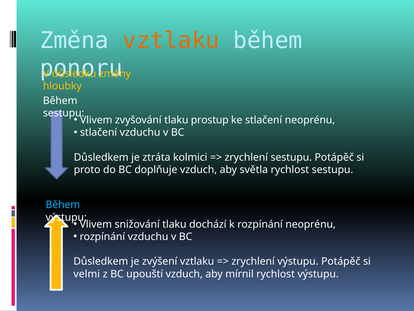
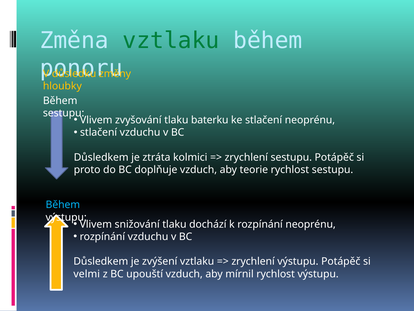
vztlaku colour: orange -> green (171, 41)
prostup: prostup -> baterku (210, 120)
světla: světla -> teorie (254, 170)
